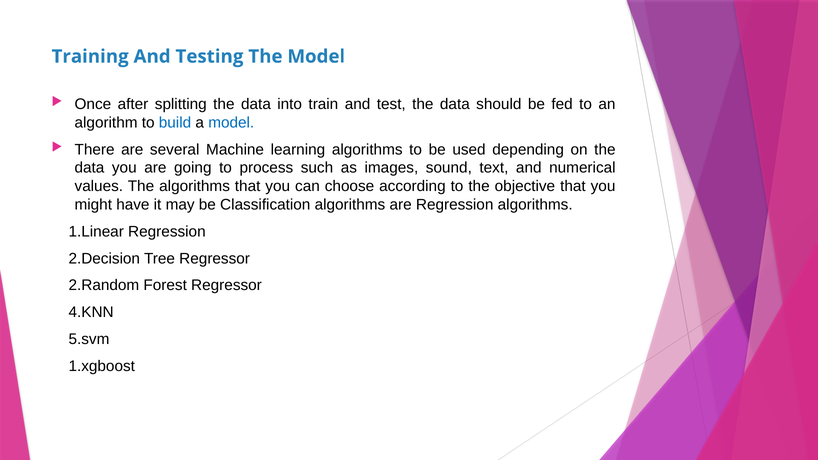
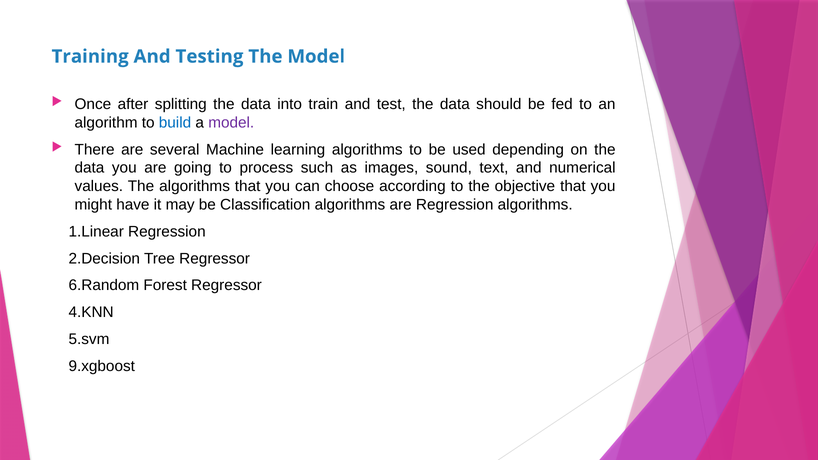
model colour: blue -> purple (231, 123)
2.Random: 2.Random -> 6.Random (104, 286)
1.xgboost: 1.xgboost -> 9.xgboost (102, 366)
